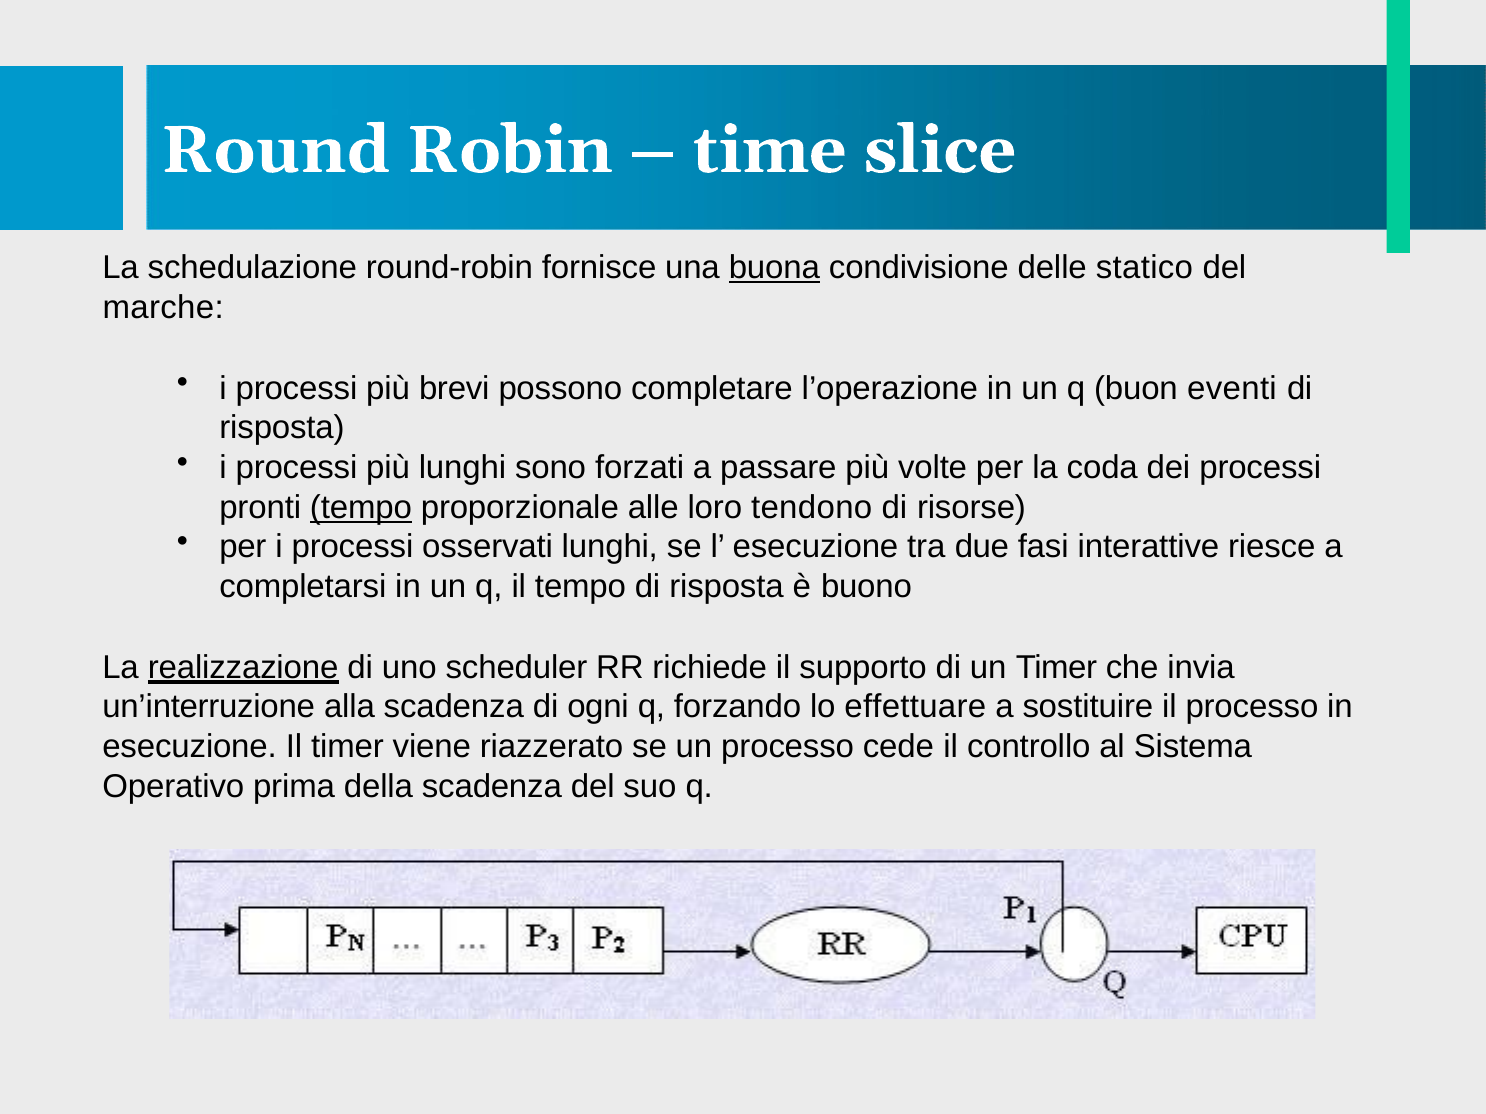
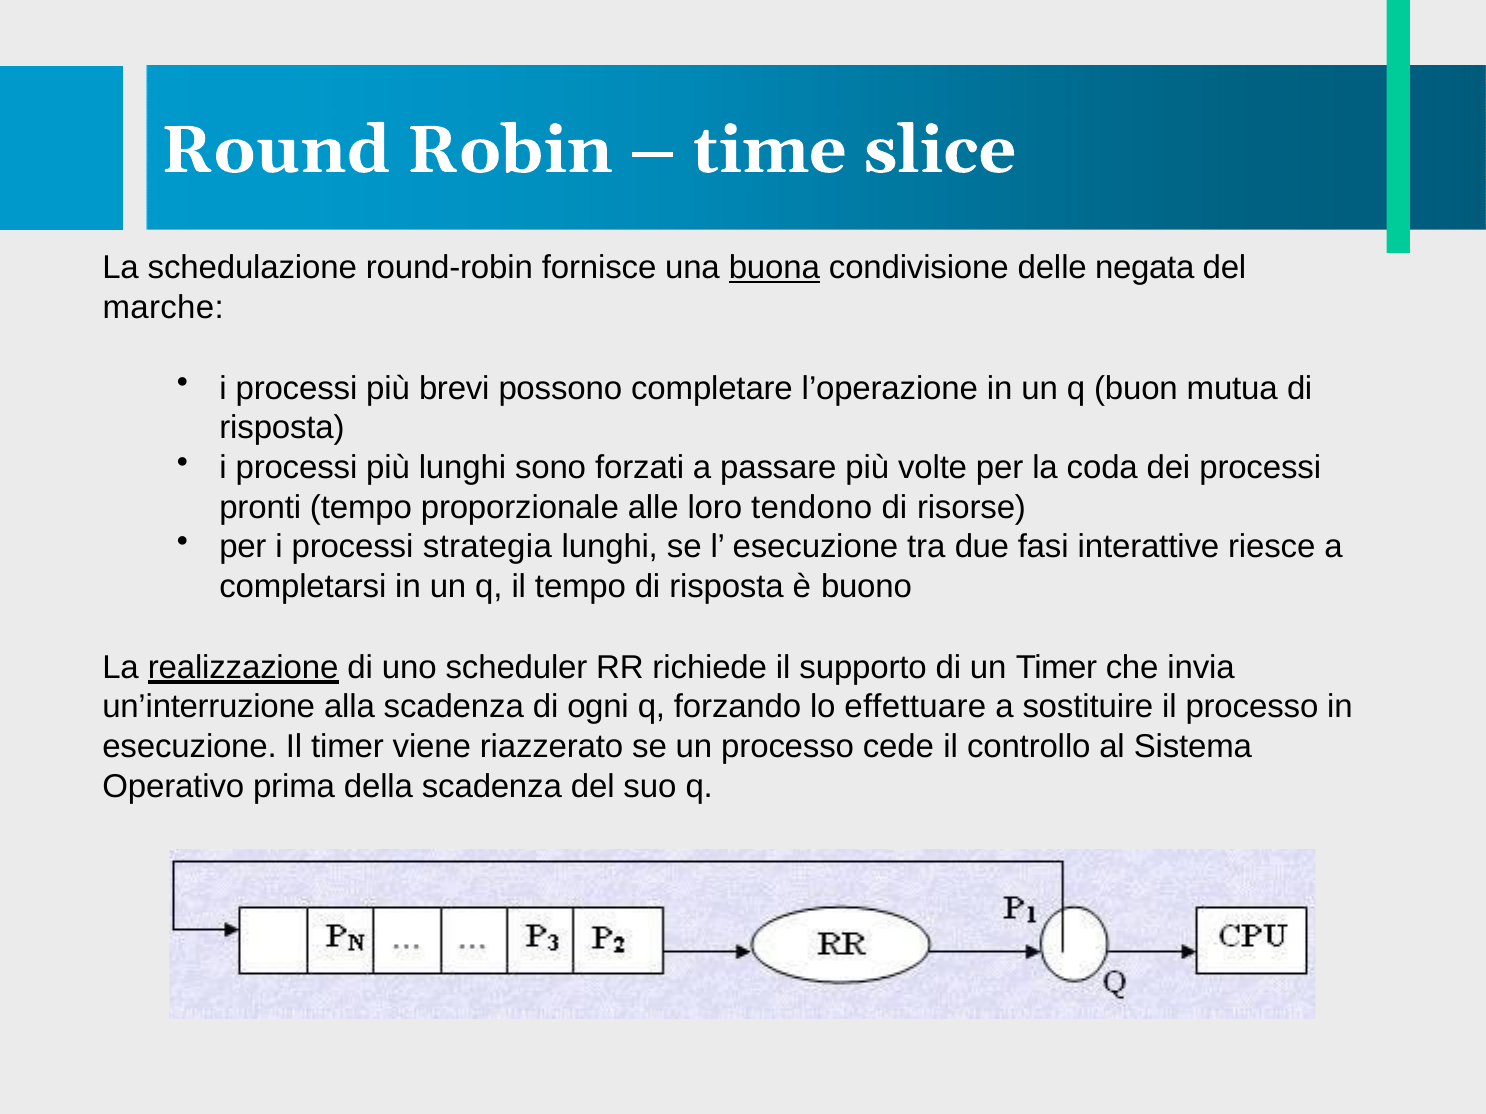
statico: statico -> negata (1145, 268)
eventi: eventi -> mutua (1232, 389)
tempo underline: present -> none (361, 508)
osservati: osservati -> strategia (487, 547)
